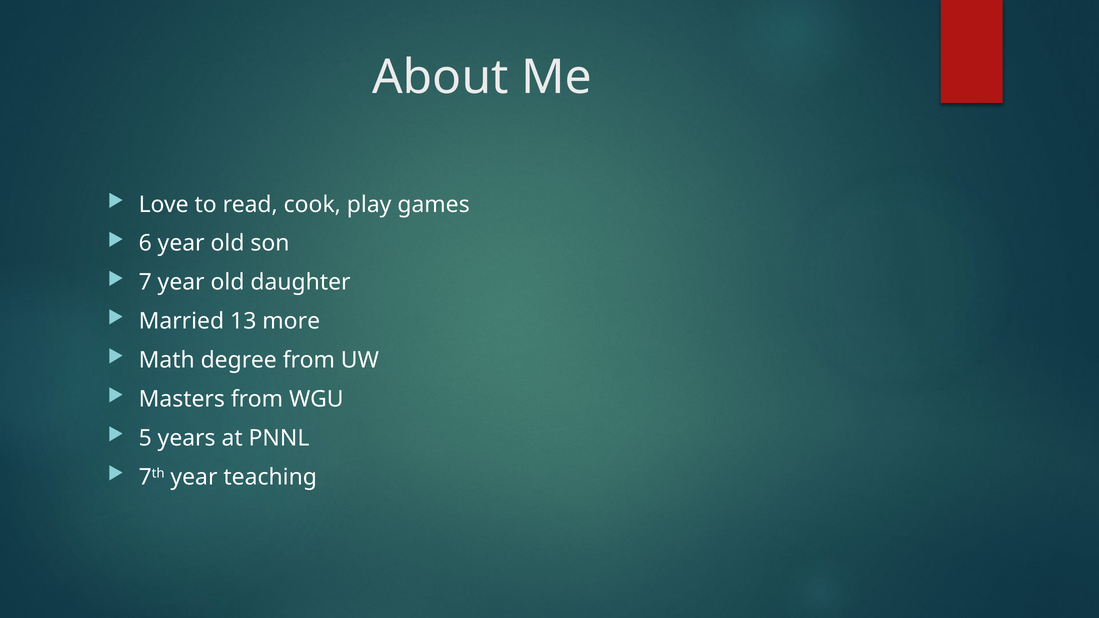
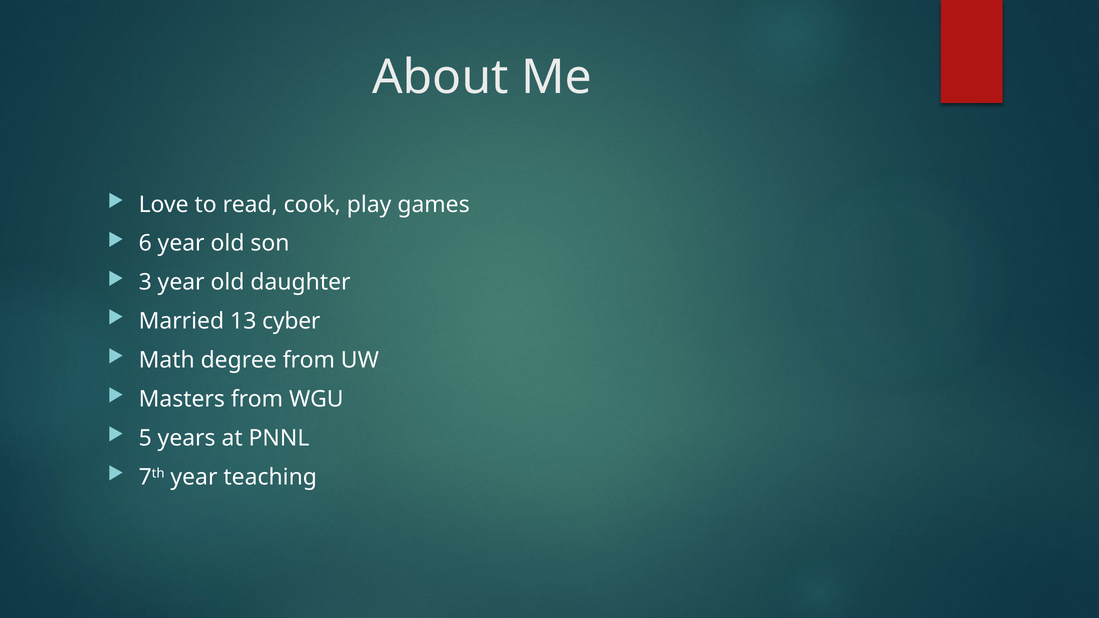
7: 7 -> 3 (145, 282)
more: more -> cyber (291, 321)
